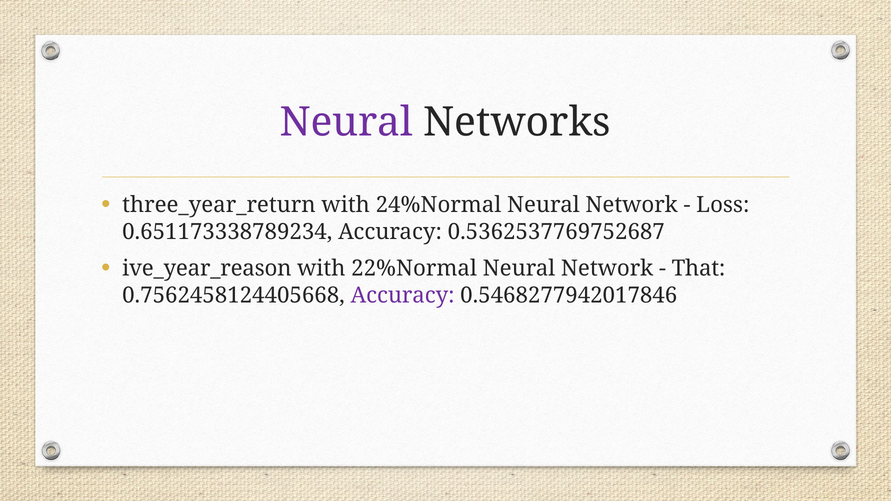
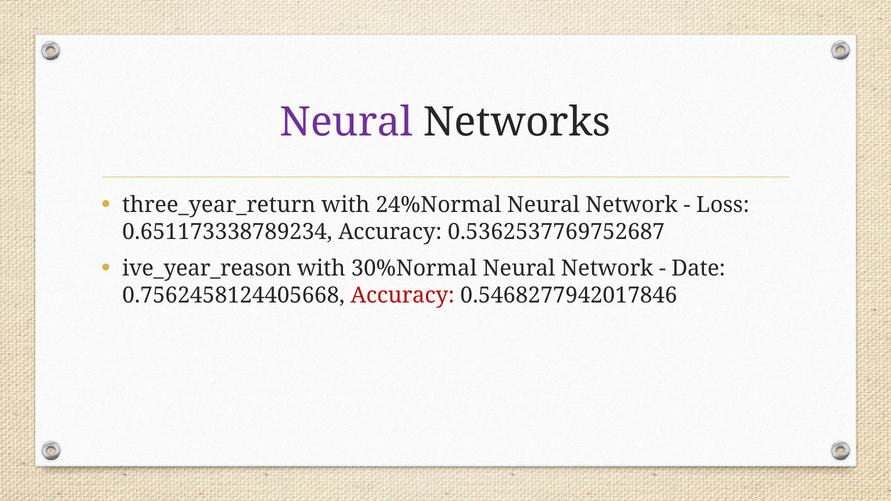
22%Normal: 22%Normal -> 30%Normal (414, 269)
That: That -> Date (698, 269)
Accuracy colour: purple -> red (403, 295)
